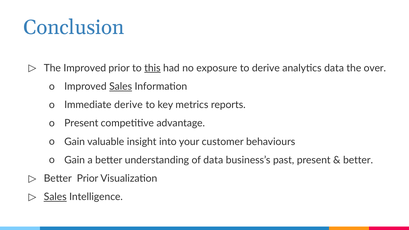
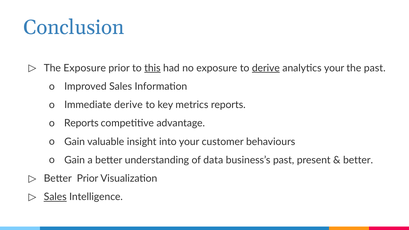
The Improved: Improved -> Exposure (85, 68)
derive underline: none -> present (266, 68)
analytics data: data -> your (334, 68)
the over: over -> past (375, 68)
Sales underline: present -> none (121, 86)
Present: Present -> Reports (81, 123)
